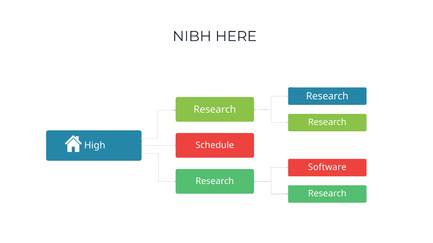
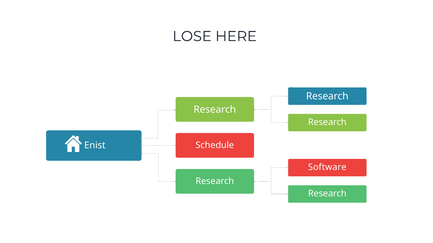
NIBH: NIBH -> LOSE (192, 36)
High: High -> Enist (95, 146)
